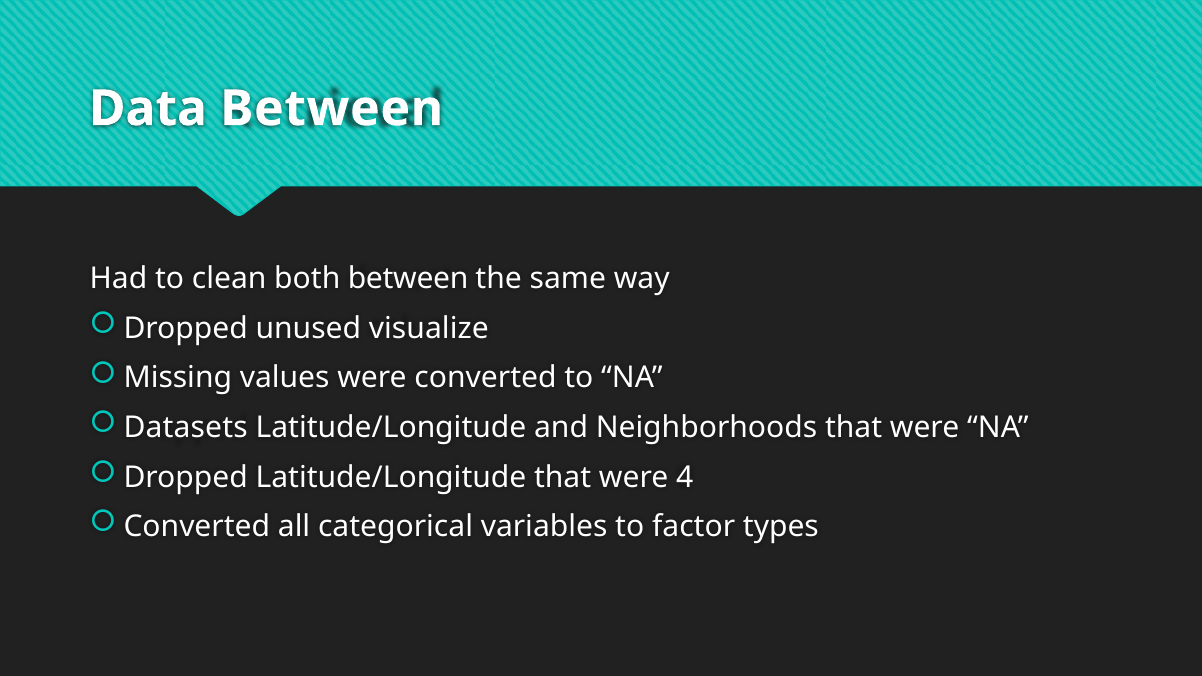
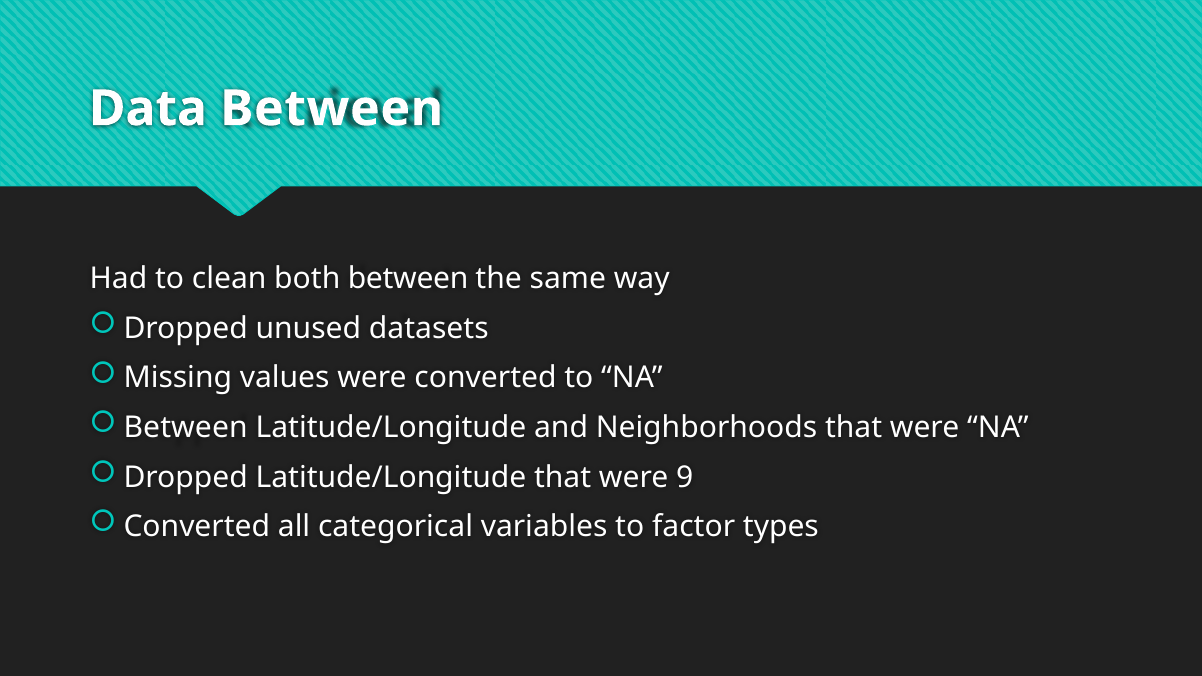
visualize: visualize -> datasets (429, 328)
Datasets: Datasets -> Between (186, 428)
4: 4 -> 9 (685, 477)
